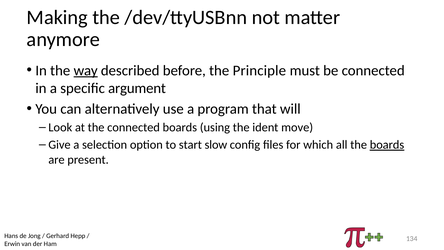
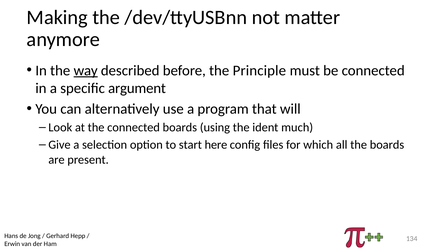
move: move -> much (297, 127)
slow: slow -> here (216, 145)
boards underline: present -> none (387, 145)
